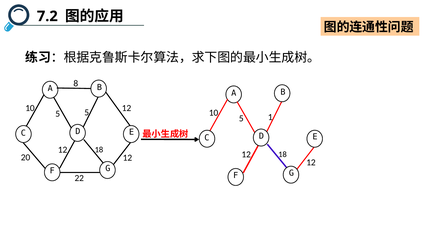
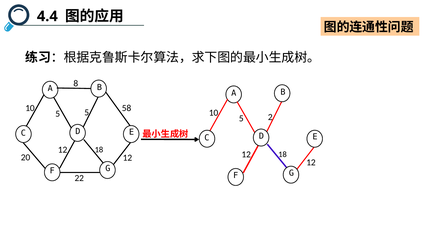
7.2: 7.2 -> 4.4 (47, 16)
5 12: 12 -> 58 (127, 108)
1: 1 -> 2 (270, 117)
